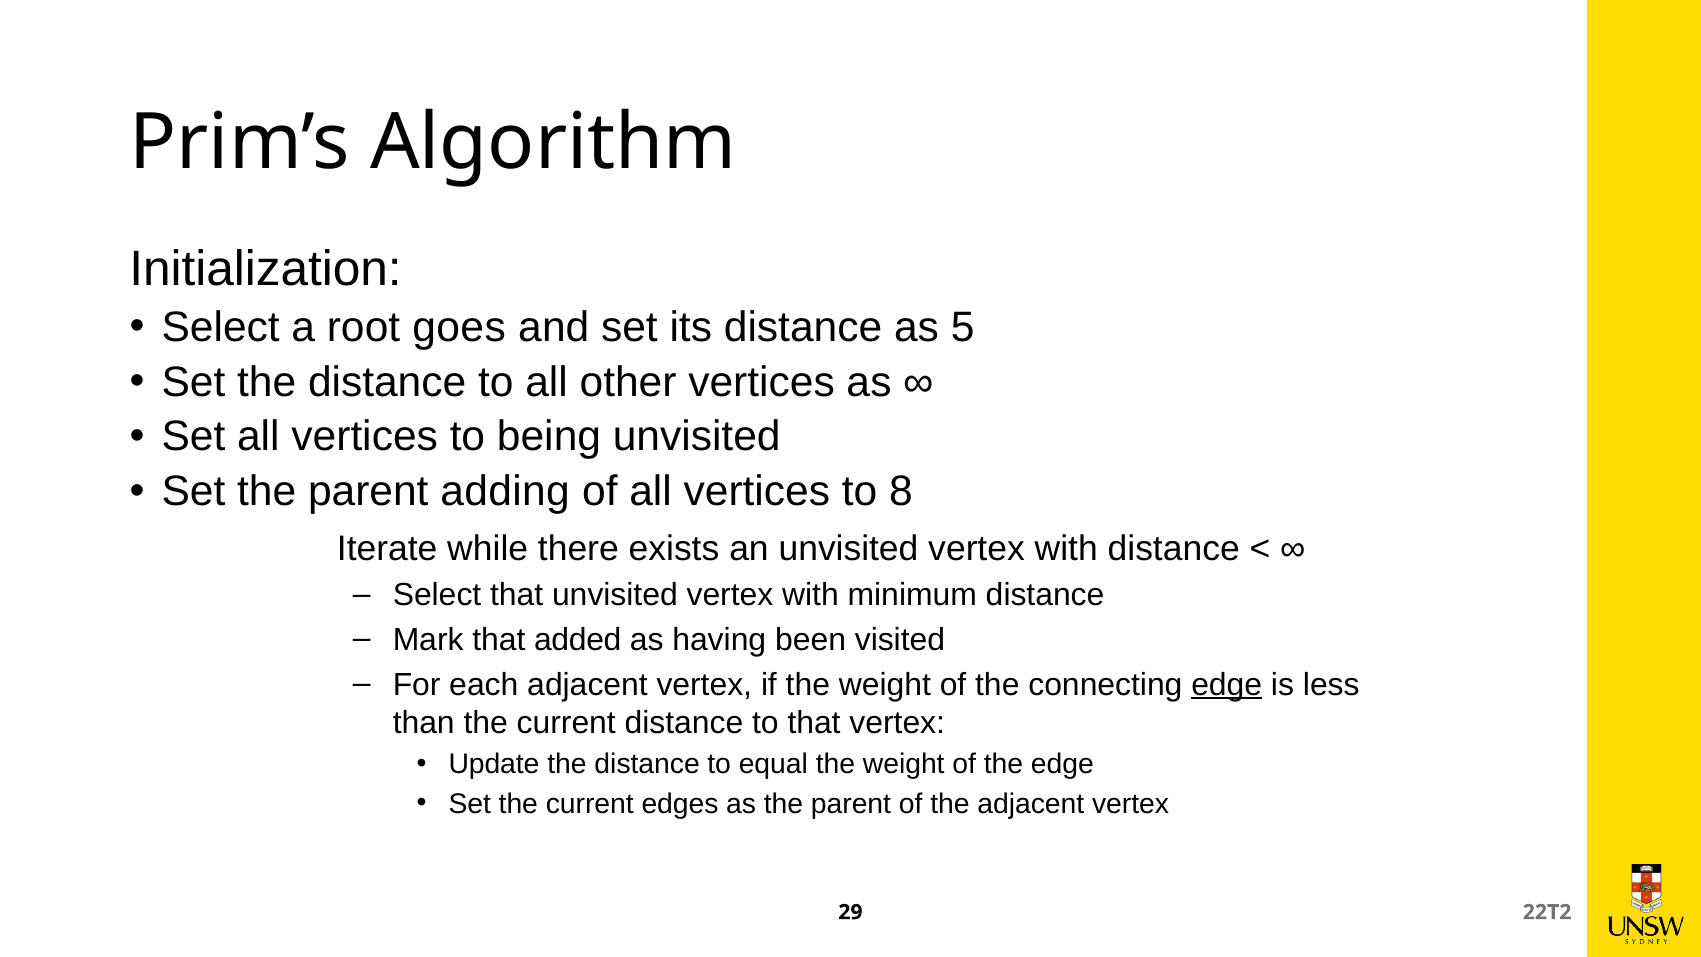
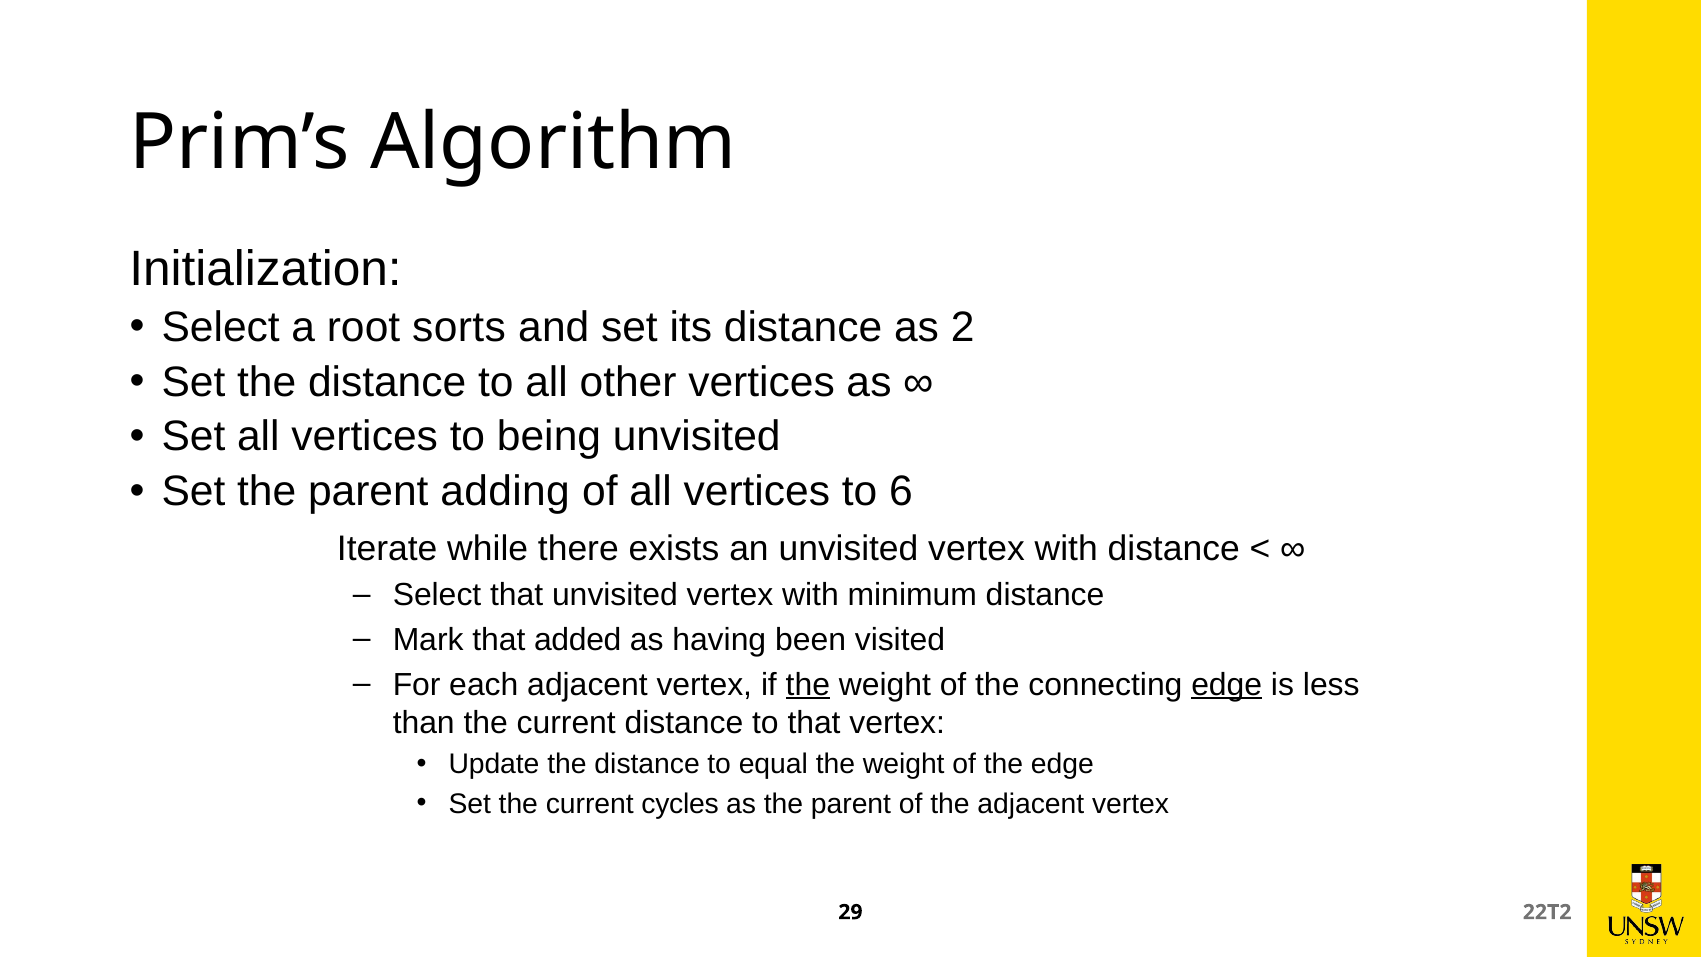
goes: goes -> sorts (459, 327)
5: 5 -> 2 (963, 327)
8: 8 -> 6 (901, 492)
the underline: none -> present (808, 685)
edges: edges -> cycles (680, 804)
